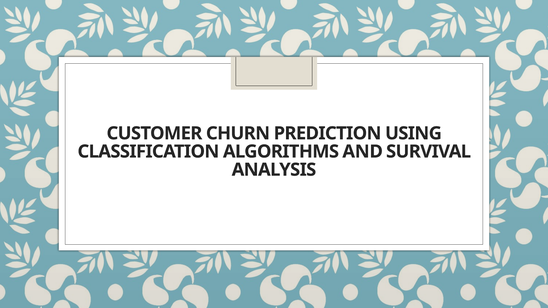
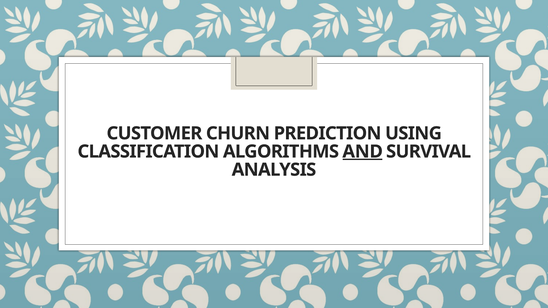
AND underline: none -> present (363, 152)
